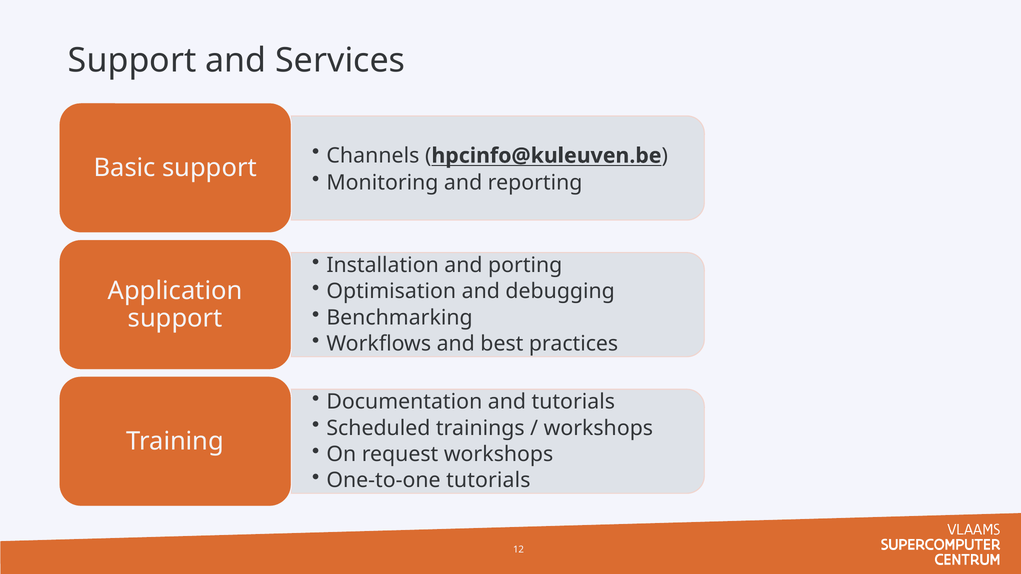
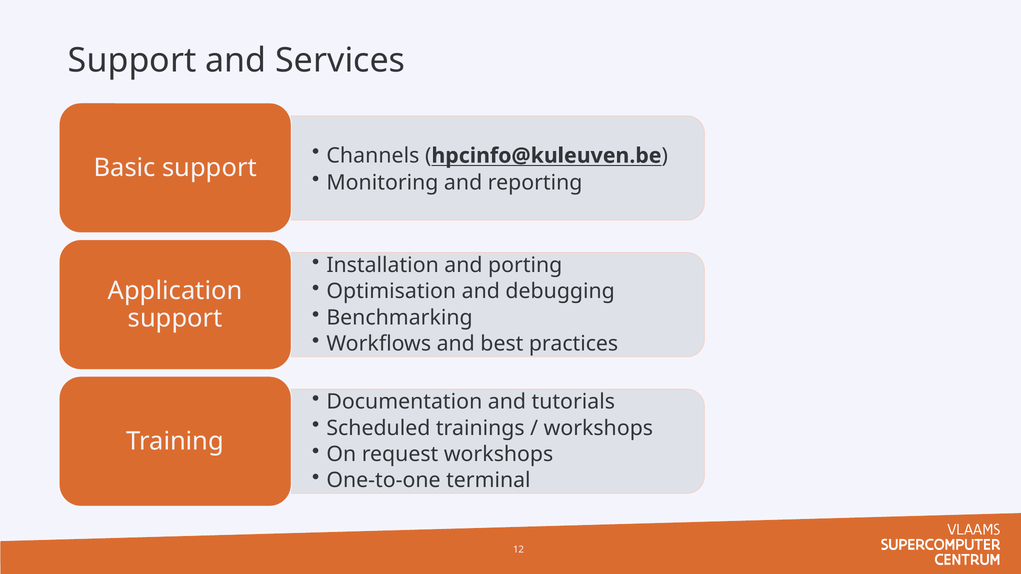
One-to-one tutorials: tutorials -> terminal (488, 481)
